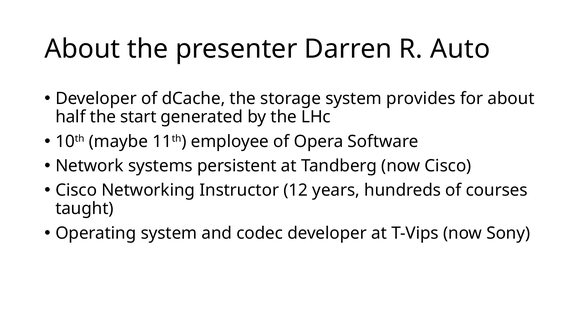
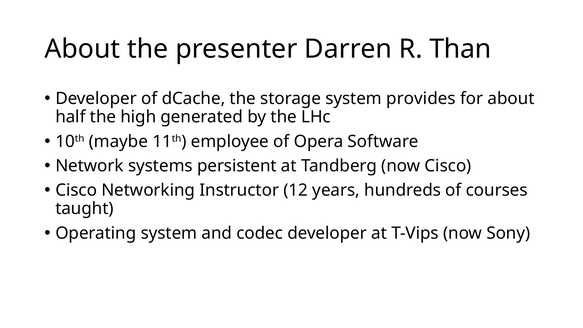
Auto: Auto -> Than (460, 49)
start: start -> high (138, 117)
